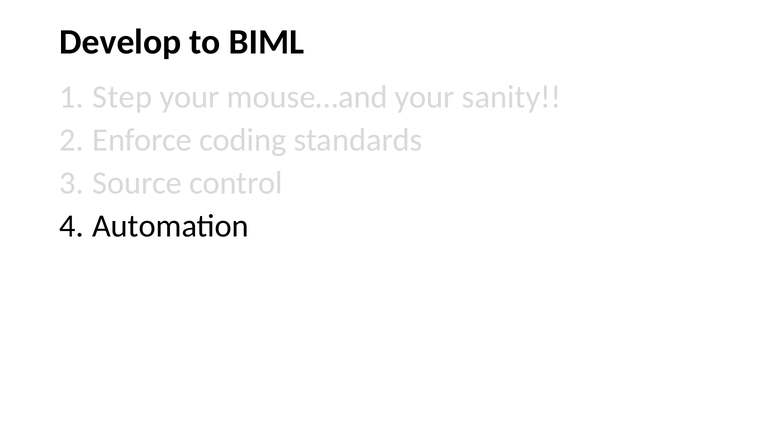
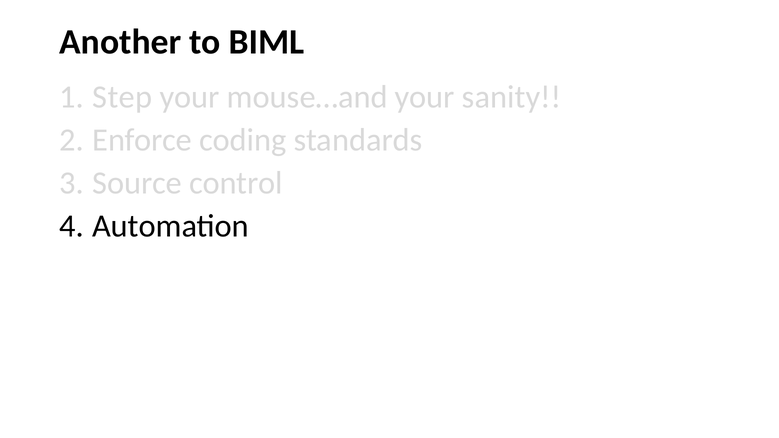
Develop: Develop -> Another (120, 42)
